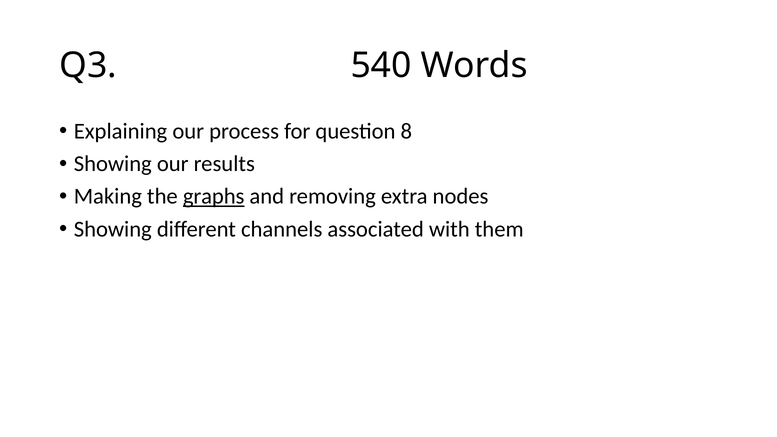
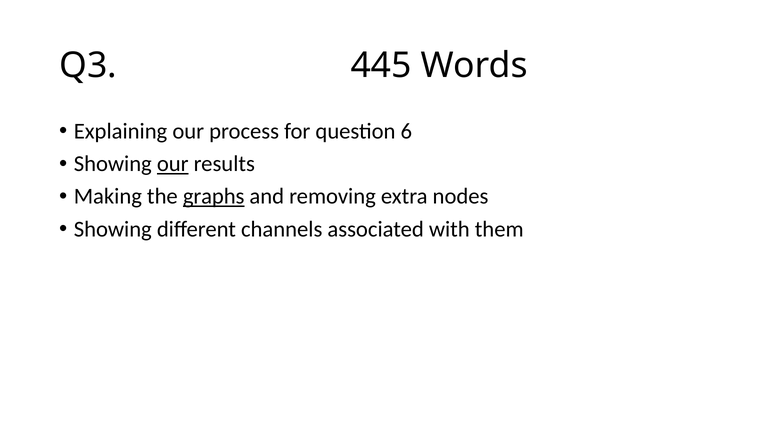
540: 540 -> 445 (381, 65)
8: 8 -> 6 (406, 131)
our underline: none -> present (173, 164)
